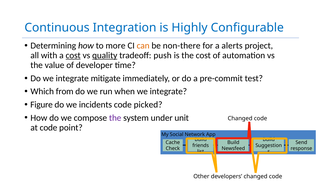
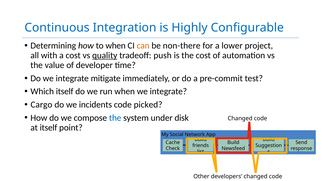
to more: more -> when (116, 46)
alerts: alerts -> lower (232, 46)
cost underline: present -> none (73, 55)
Which from: from -> itself (65, 91)
Figure: Figure -> Cargo (41, 104)
the colour: purple -> blue (115, 117)
unit: unit -> disk (182, 117)
at code: code -> itself (48, 127)
